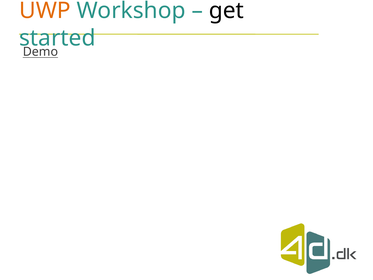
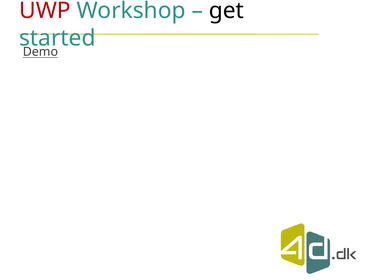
UWP colour: orange -> red (45, 11)
